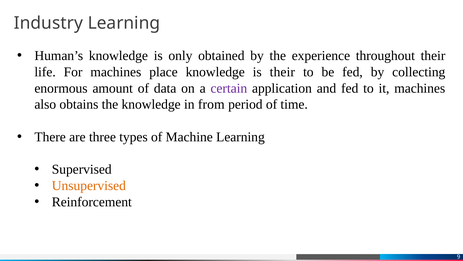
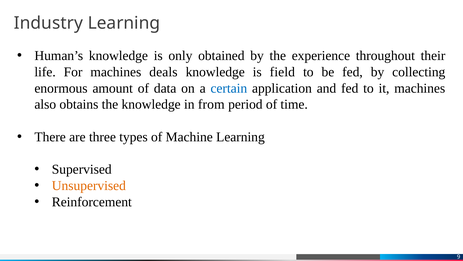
place: place -> deals (163, 72)
is their: their -> field (282, 72)
certain colour: purple -> blue (229, 88)
